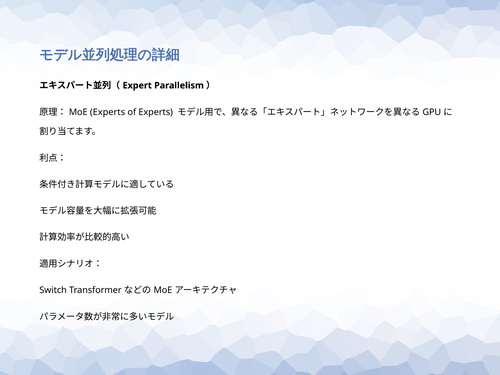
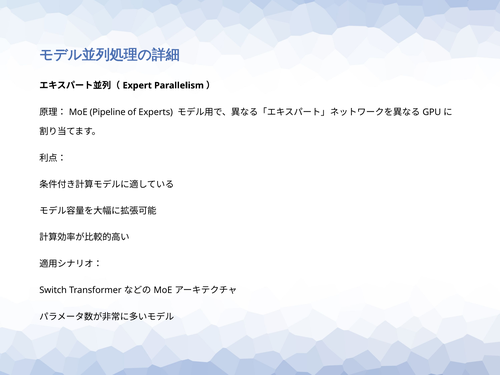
Experts: Experts -> Pipeline (108, 112)
